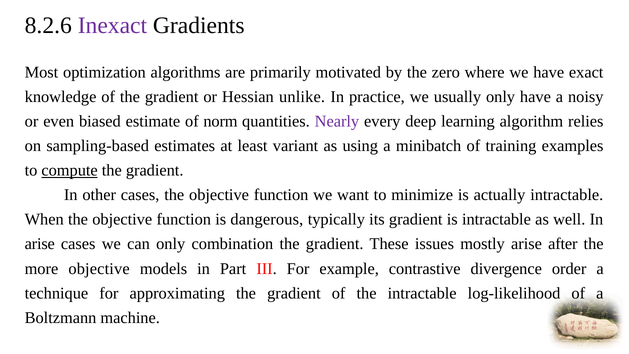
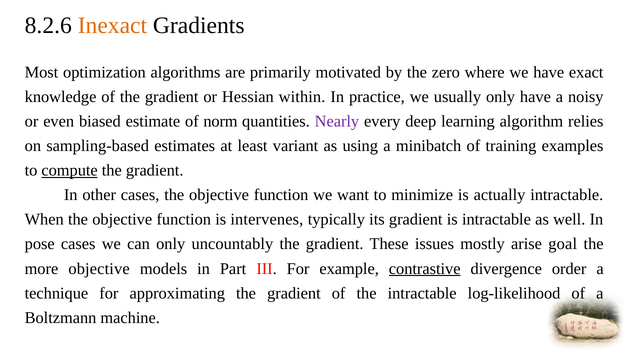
Inexact colour: purple -> orange (112, 26)
unlike: unlike -> within (302, 97)
dangerous: dangerous -> intervenes (267, 219)
arise: arise -> pose (40, 244)
combination: combination -> uncountably (232, 244)
after: after -> goal (563, 244)
contrastive underline: none -> present (425, 268)
